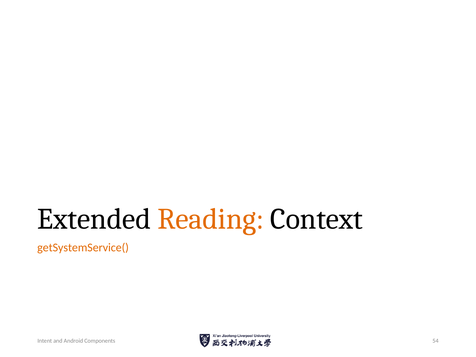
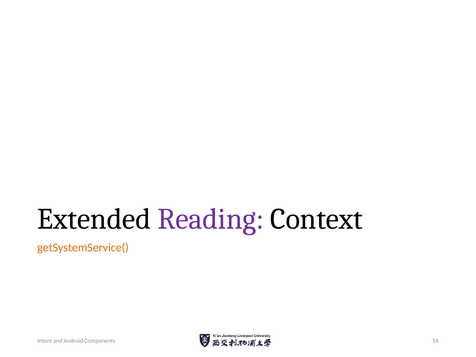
Reading colour: orange -> purple (211, 219)
